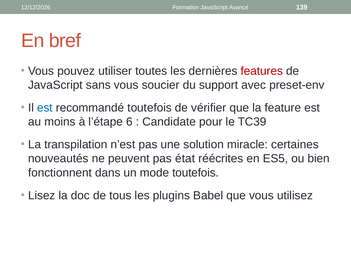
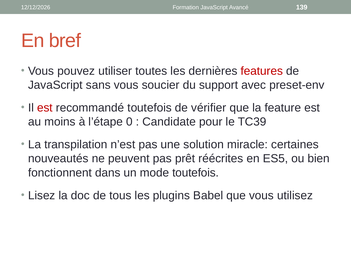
est colour: blue -> red (45, 108)
6: 6 -> 0 (129, 122)
état: état -> prêt (185, 159)
